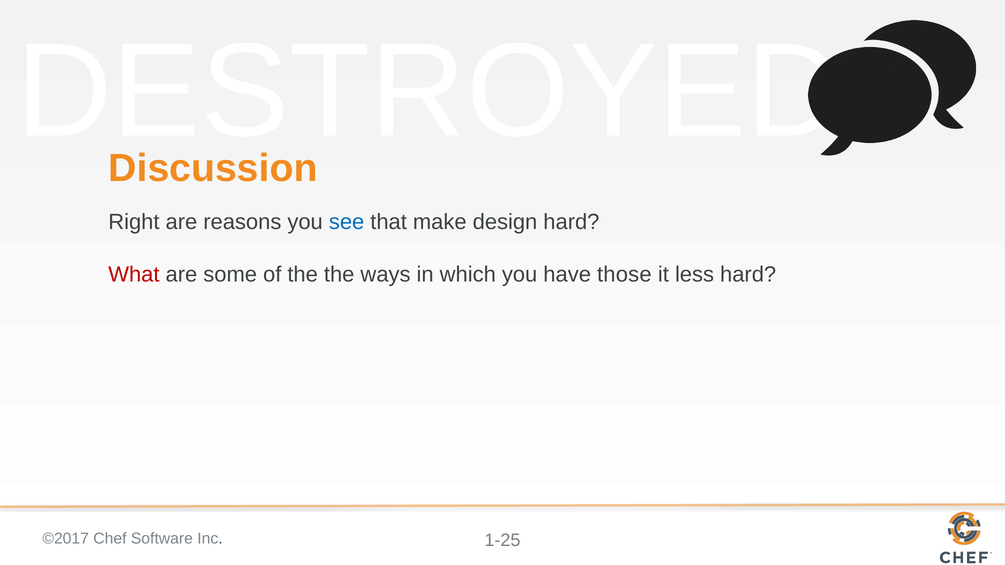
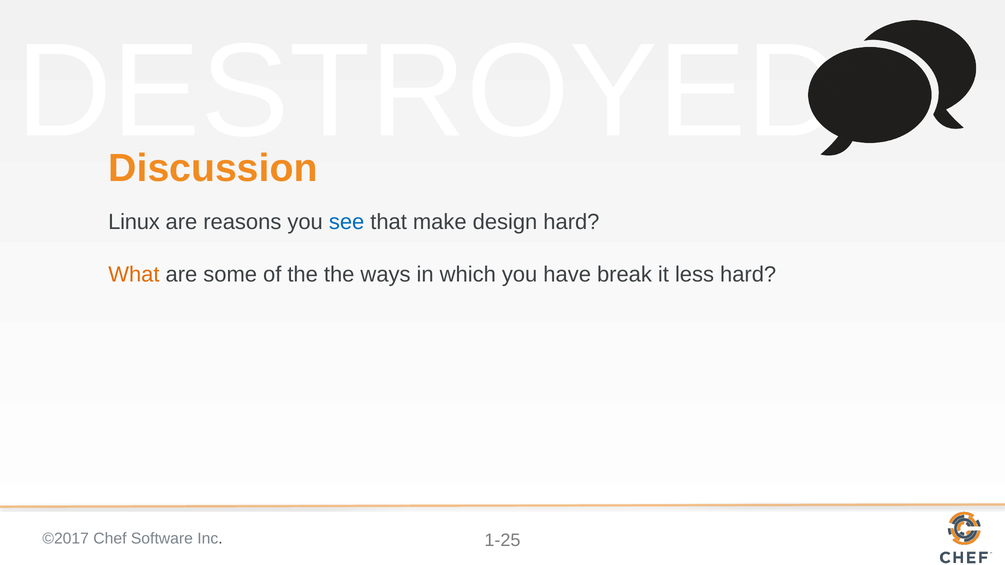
Right: Right -> Linux (134, 222)
What colour: red -> orange (134, 275)
those: those -> break (624, 275)
